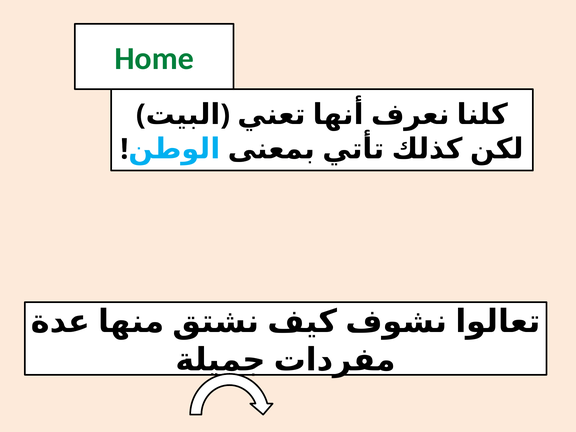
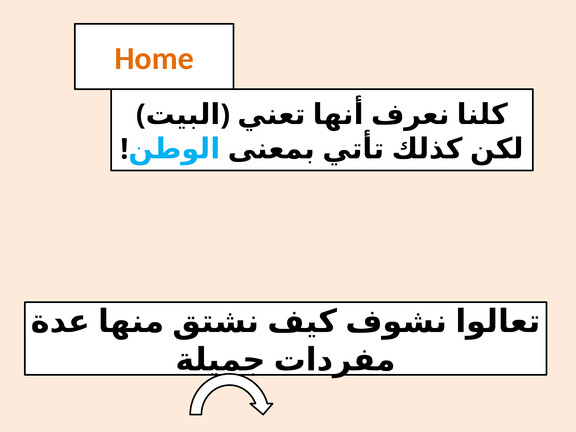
Home colour: green -> orange (154, 59)
